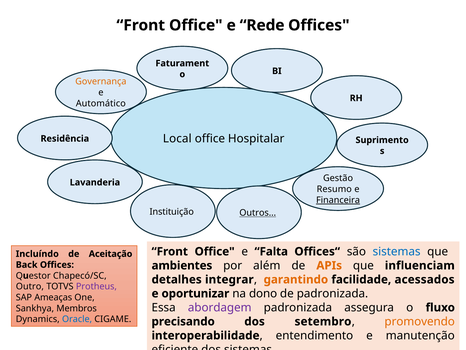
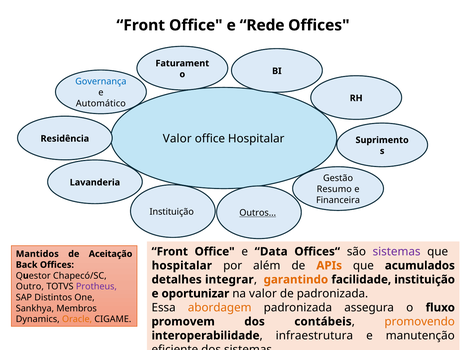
Governança colour: orange -> blue (101, 81)
Local: Local -> Valor (177, 139)
Financeira underline: present -> none (338, 200)
Falta: Falta -> Data (271, 251)
sistemas colour: blue -> purple (397, 251)
Incluíndo: Incluíndo -> Mantidos (37, 254)
ambientes: ambientes -> hospitalar (182, 265)
influenciam: influenciam -> acumulados (420, 265)
facilidade acessados: acessados -> instituição (425, 279)
na dono: dono -> valor (263, 293)
Ameaças: Ameaças -> Distintos (53, 297)
abordagem colour: purple -> orange (220, 307)
Oracle colour: blue -> orange (77, 319)
precisando: precisando -> promovem (183, 321)
setembro: setembro -> contábeis (323, 321)
entendimento: entendimento -> infraestrutura (314, 335)
